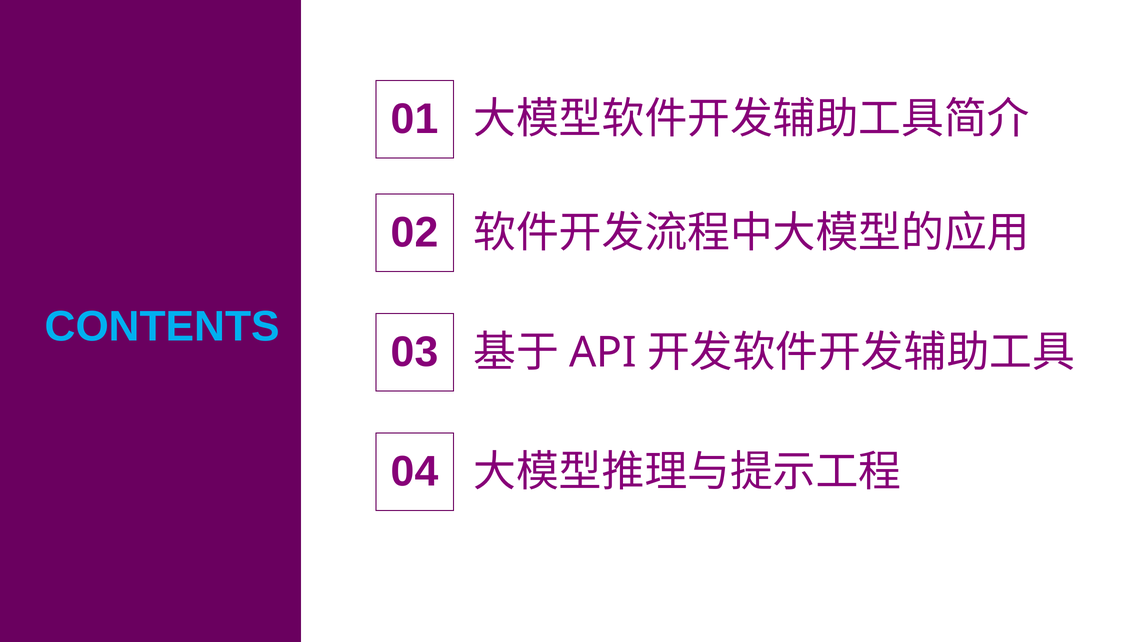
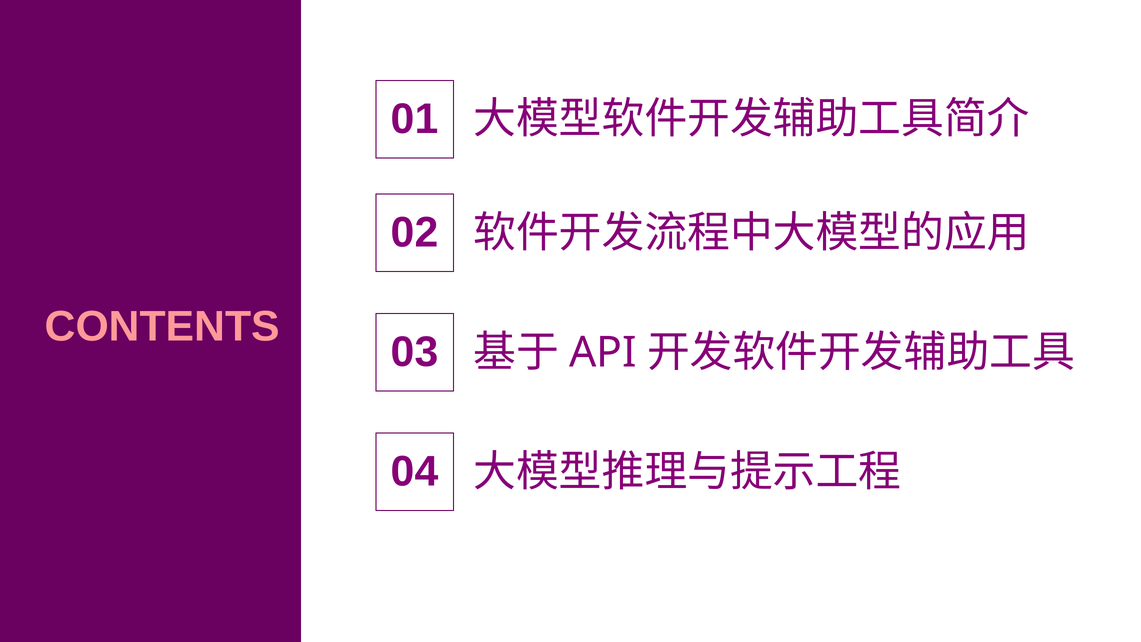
CONTENTS colour: light blue -> pink (162, 327)
